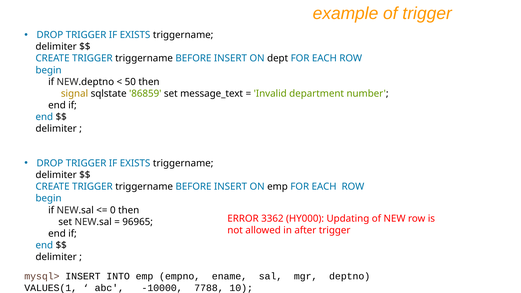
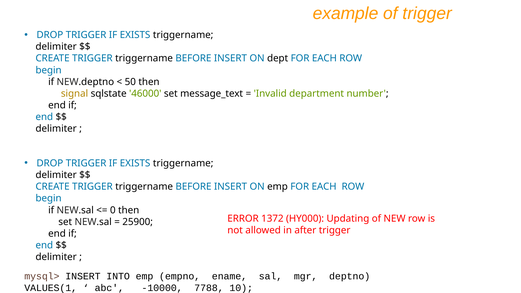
86859: 86859 -> 46000 (145, 94)
3362: 3362 -> 1372 (272, 219)
96965: 96965 -> 25900 (138, 222)
